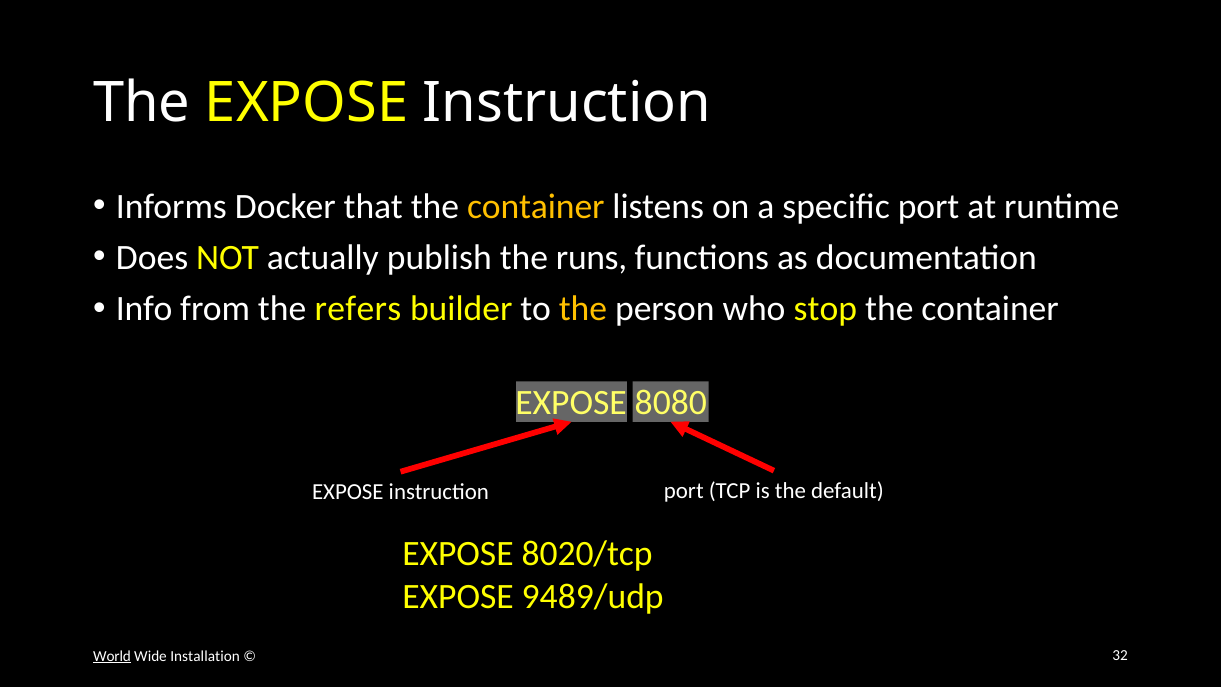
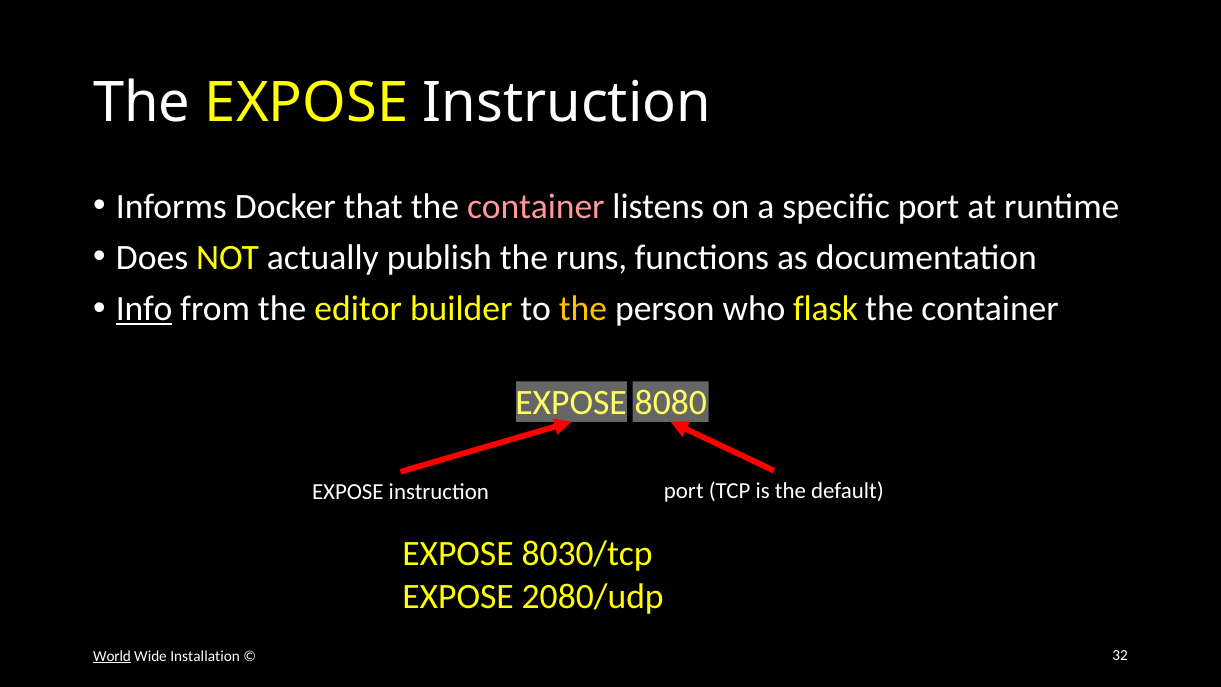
container colour: yellow -> pink (536, 206)
Info underline: none -> present (144, 309)
refers: refers -> editor (358, 309)
stop: stop -> flask (826, 309)
8020/tcp: 8020/tcp -> 8030/tcp (587, 553)
9489/udp: 9489/udp -> 2080/udp (593, 597)
